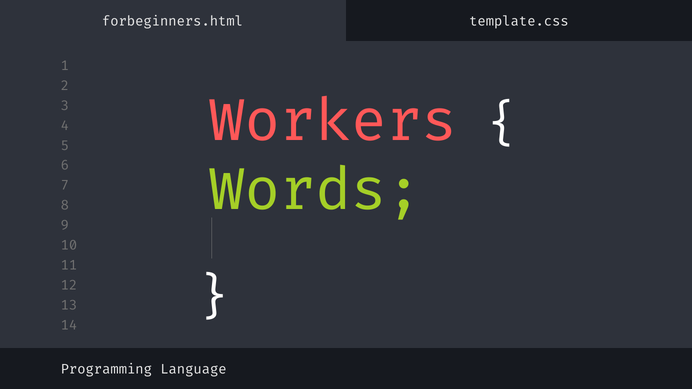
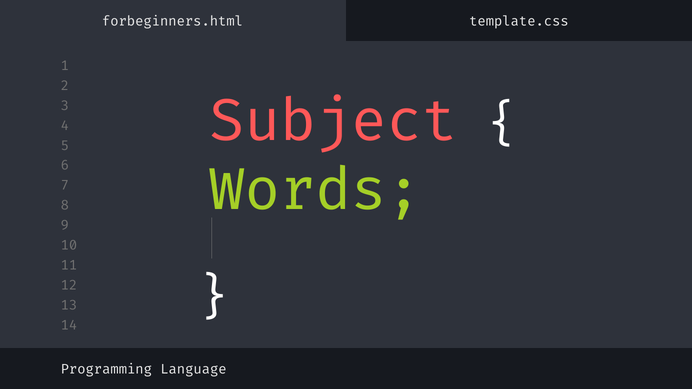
Workers: Workers -> Subject (333, 121)
